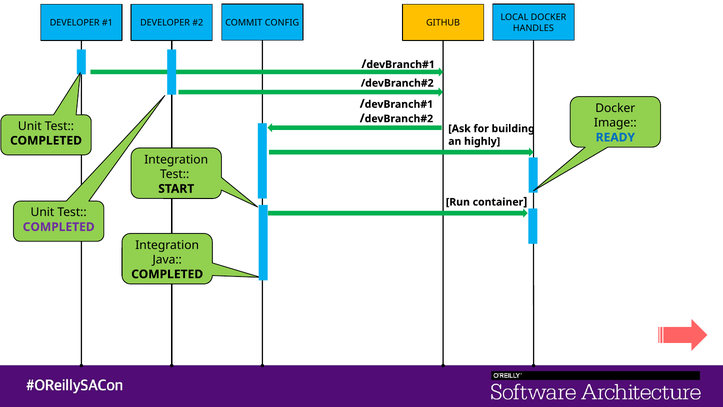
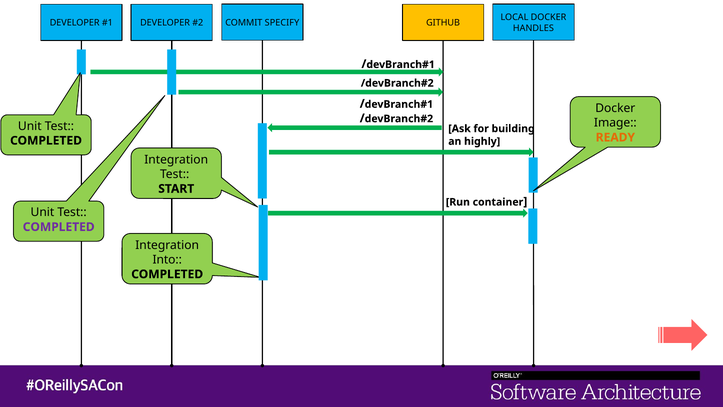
CONFIG: CONFIG -> SPECIFY (282, 23)
READY colour: blue -> orange (615, 137)
Java: Java -> Into (167, 260)
